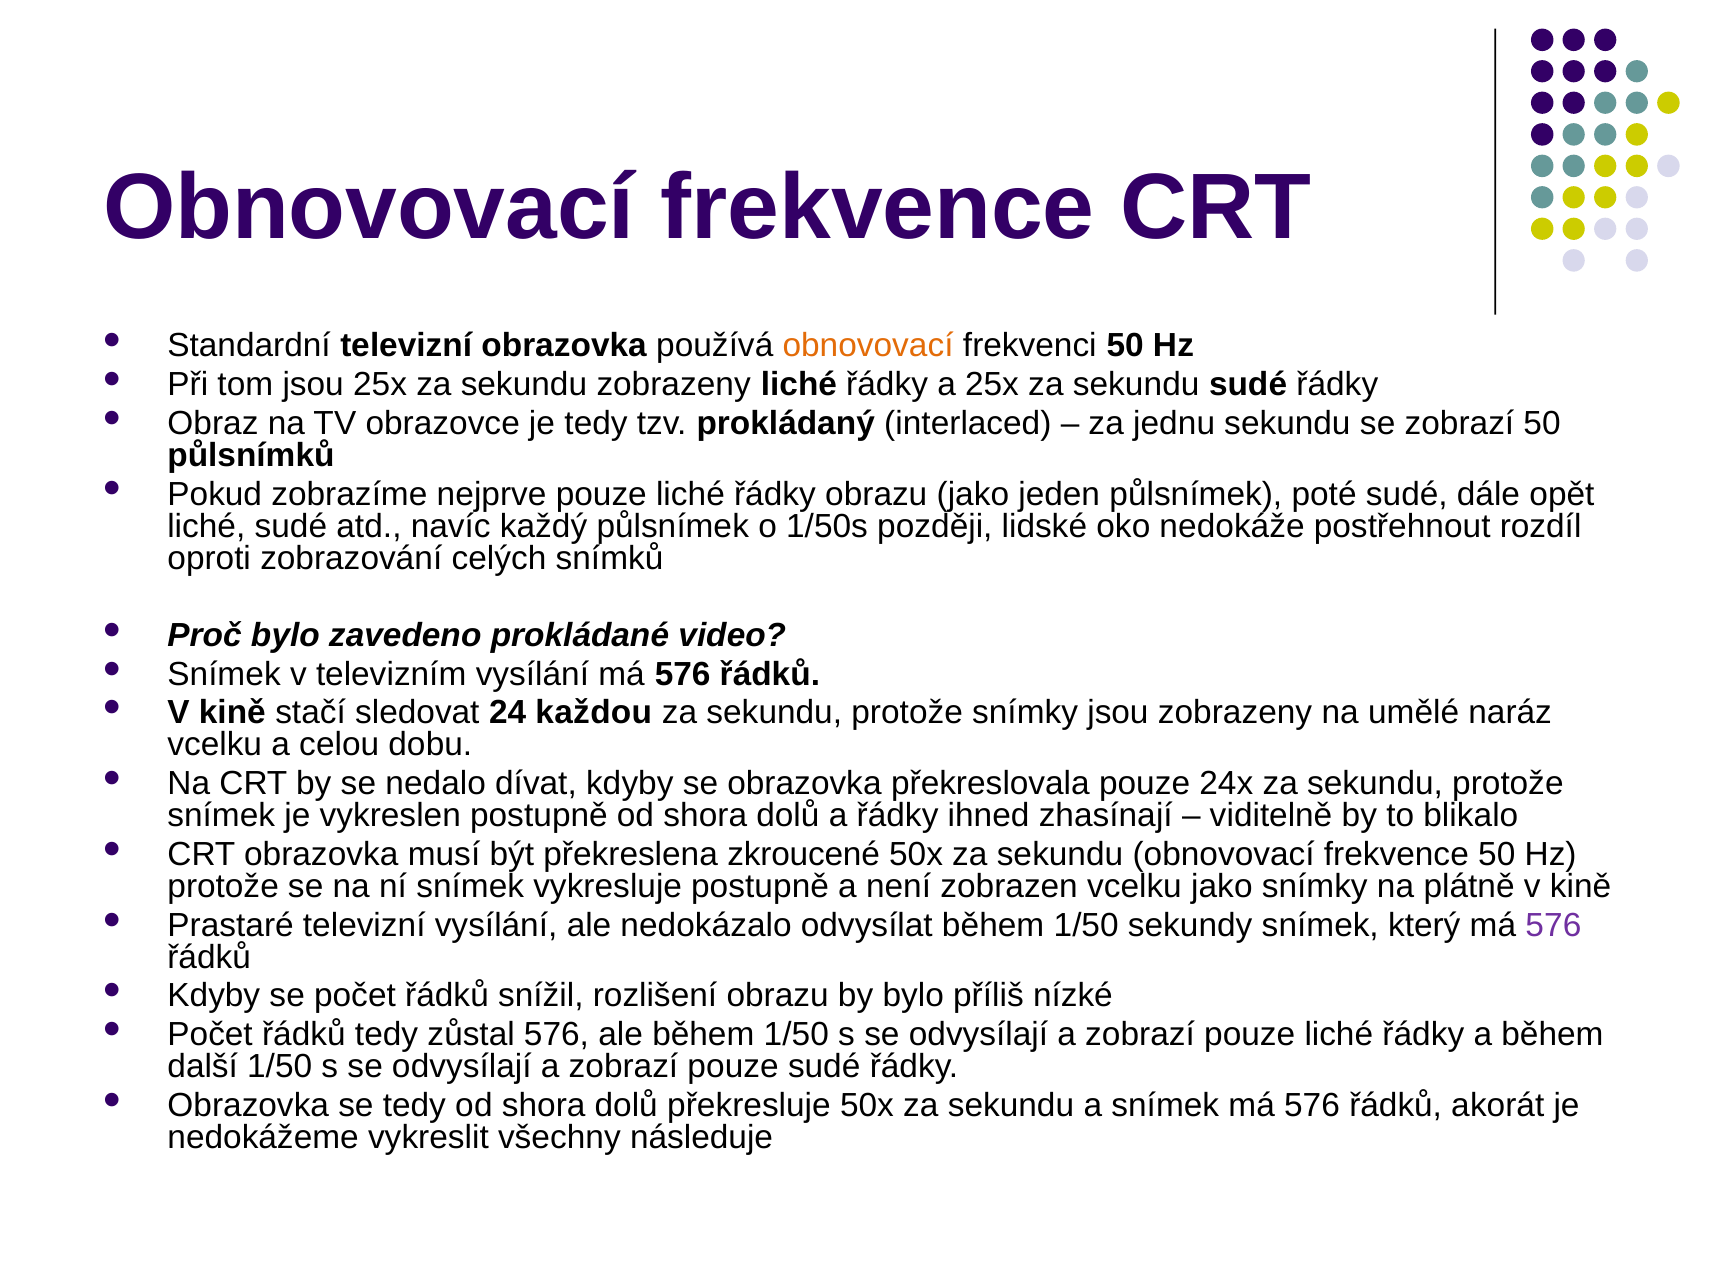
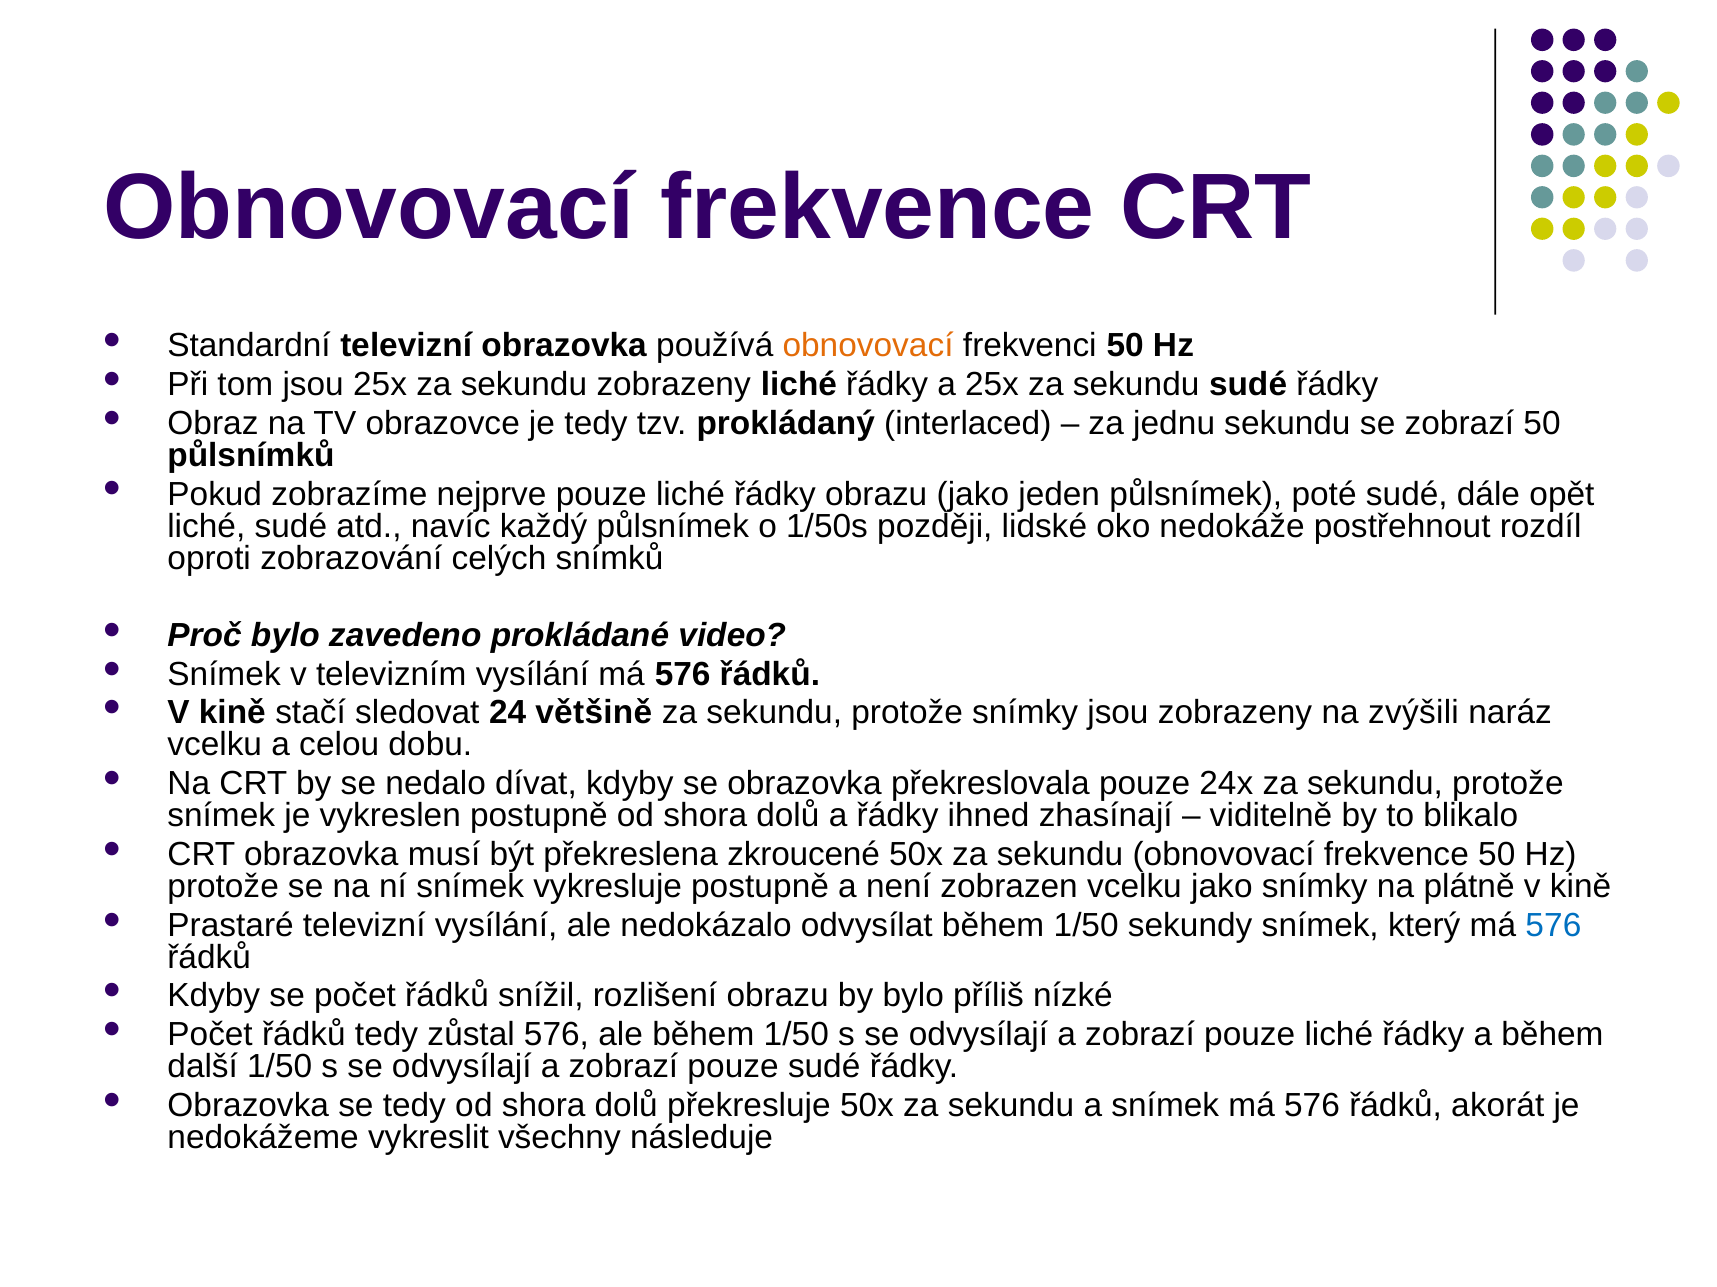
každou: každou -> většině (594, 713)
umělé: umělé -> zvýšili (1413, 713)
576 colour: purple -> blue (1553, 926)
